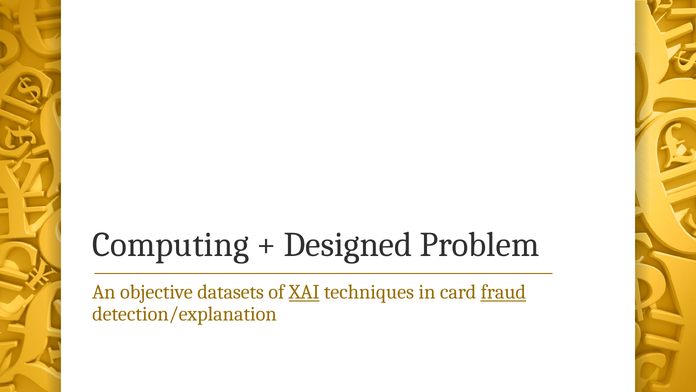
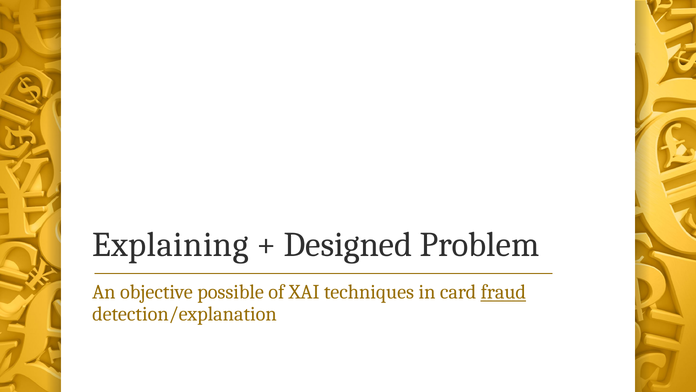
Computing: Computing -> Explaining (170, 245)
datasets: datasets -> possible (231, 292)
XAI underline: present -> none (304, 292)
